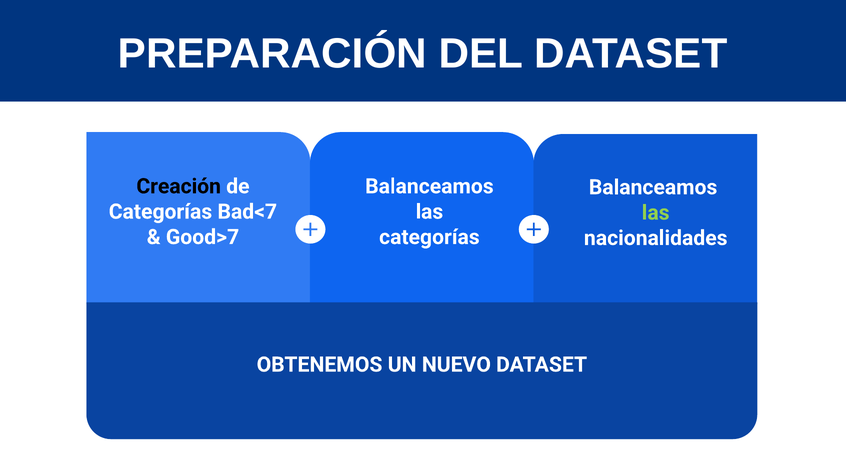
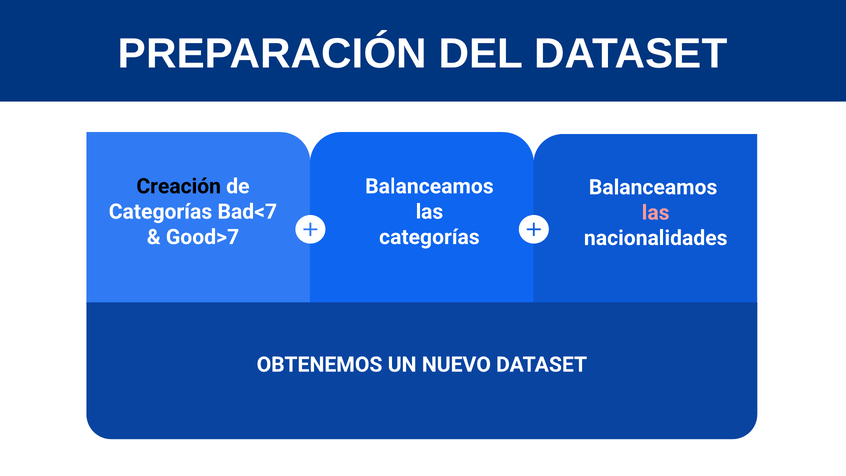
las colour: light green -> pink (656, 213)
